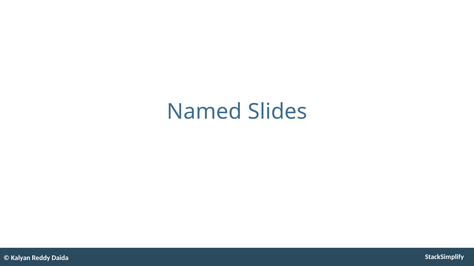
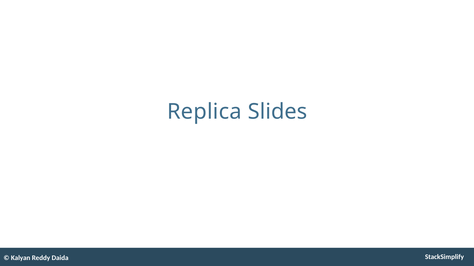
Named: Named -> Replica (204, 112)
